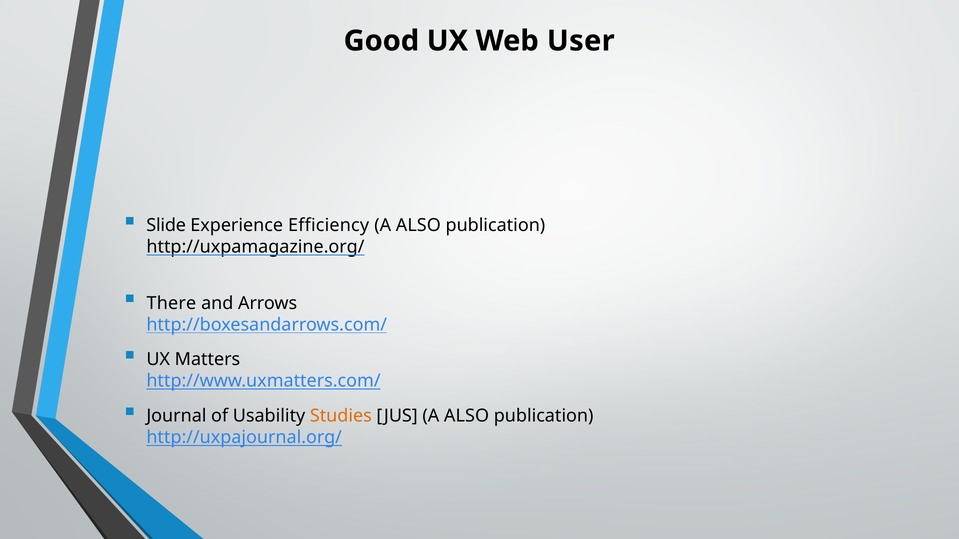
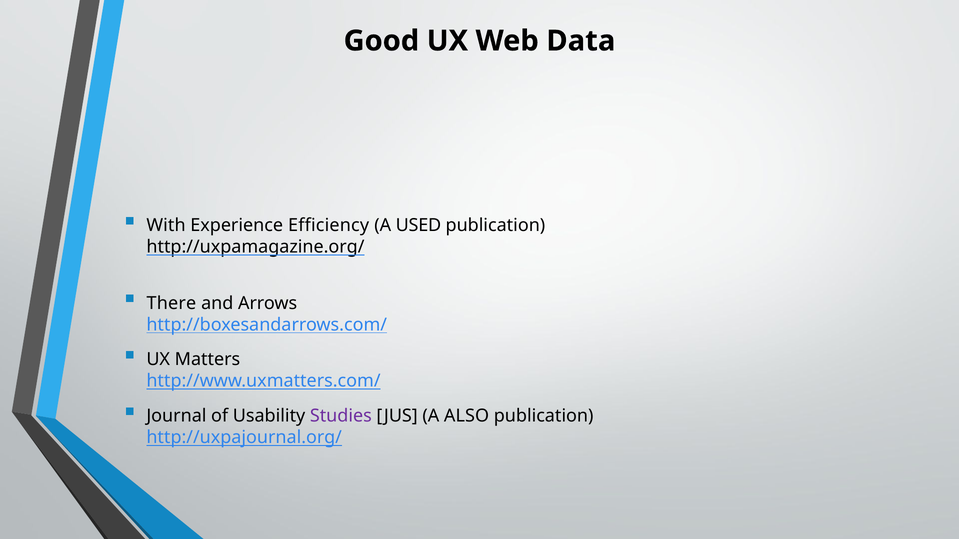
User: User -> Data (581, 41)
Slide: Slide -> With (166, 225)
ALSO: ALSO -> USED (418, 225)
Studies colour: orange -> purple (341, 416)
